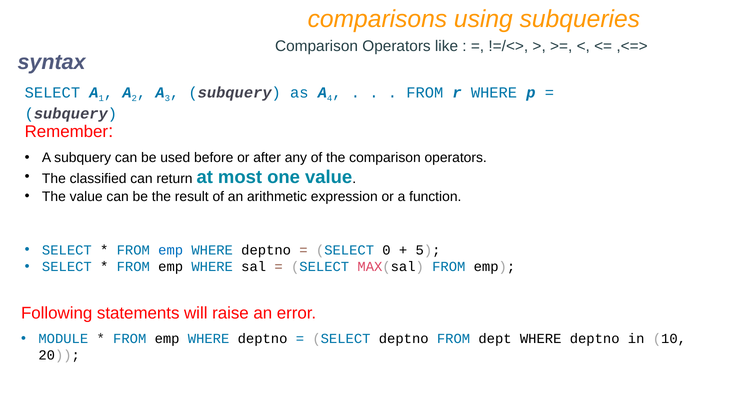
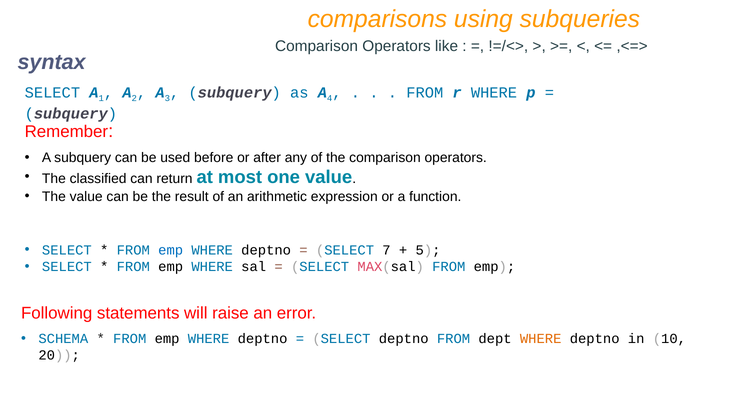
0: 0 -> 7 (387, 250)
MODULE: MODULE -> SCHEMA (63, 339)
WHERE colour: black -> orange (541, 339)
